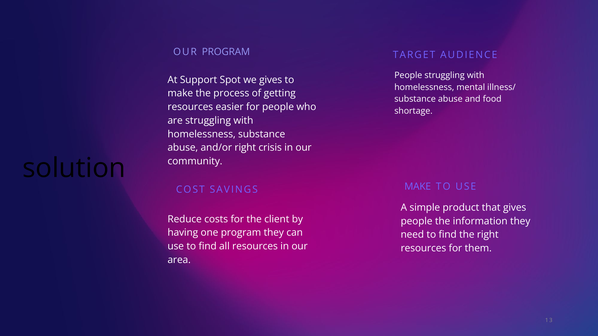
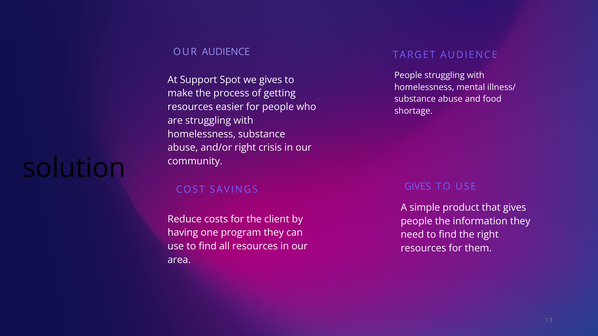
OUR PROGRAM: PROGRAM -> AUDIENCE (226, 52)
SAVINGS MAKE: MAKE -> GIVES (418, 187)
